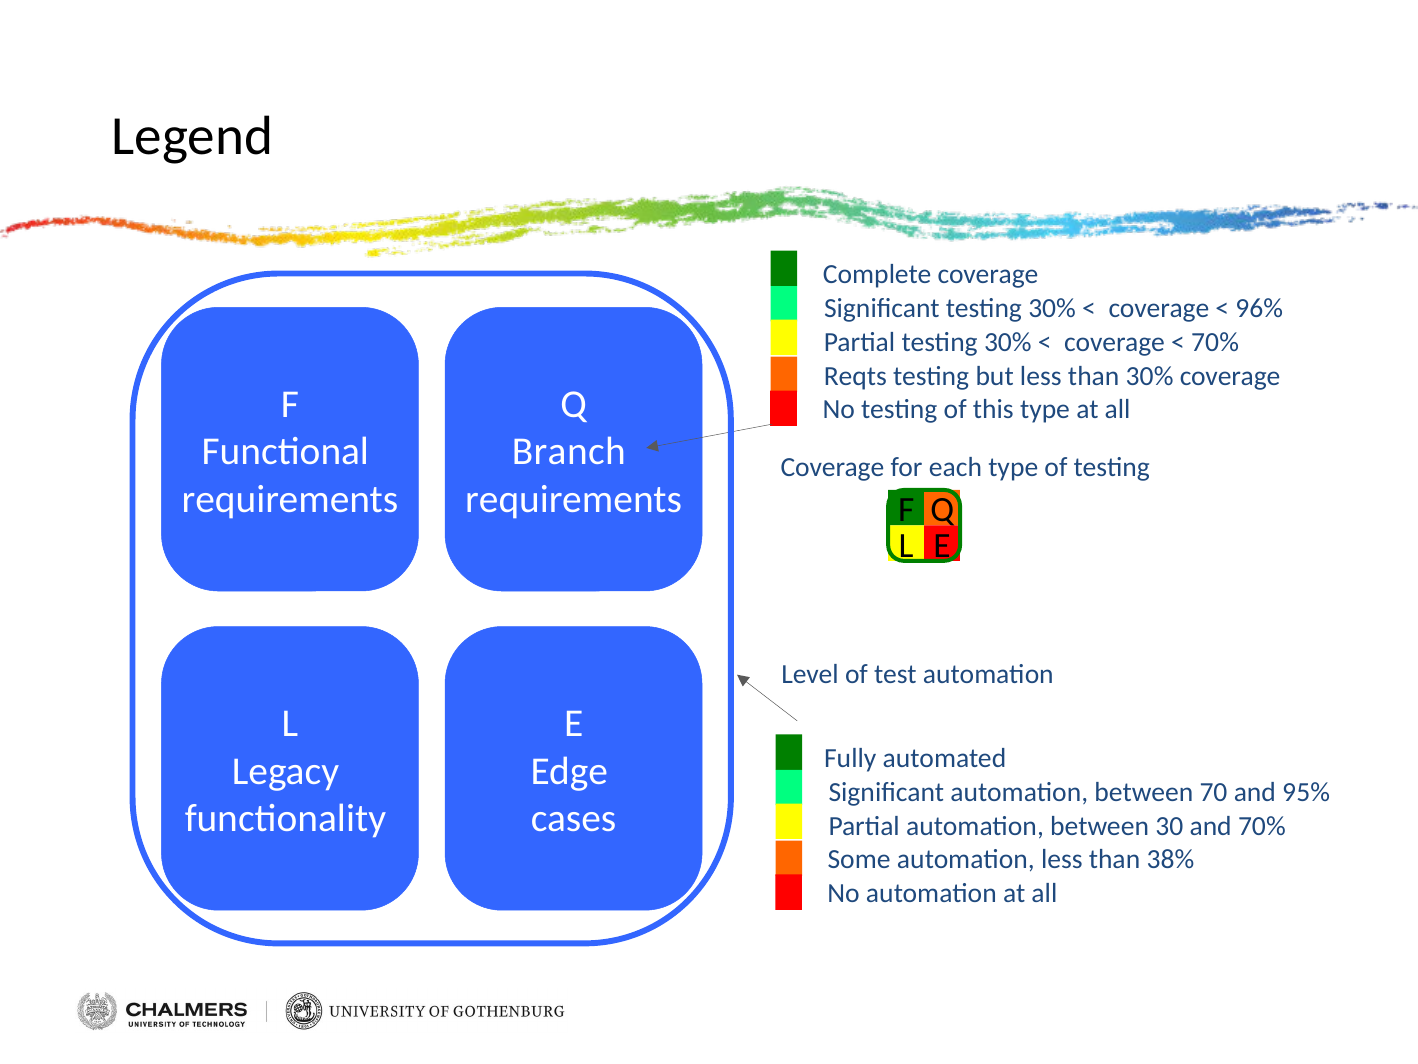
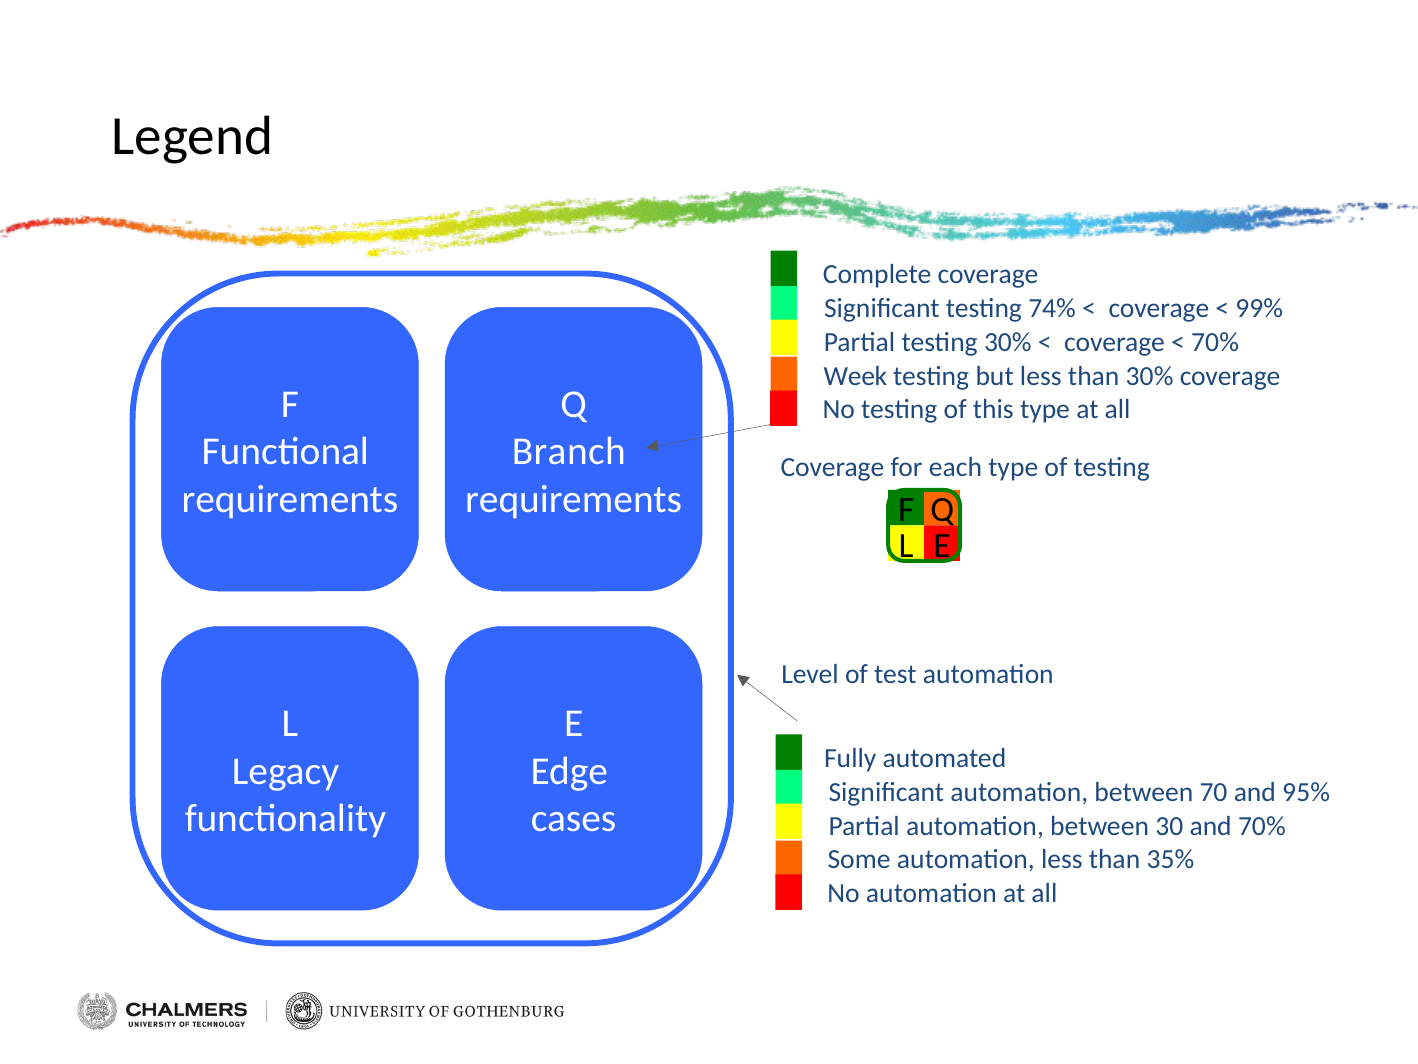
Significant testing 30%: 30% -> 74% (1052, 308)
96%: 96% -> 99% (1259, 308)
Reqts: Reqts -> Week (855, 376)
38%: 38% -> 35% (1170, 859)
